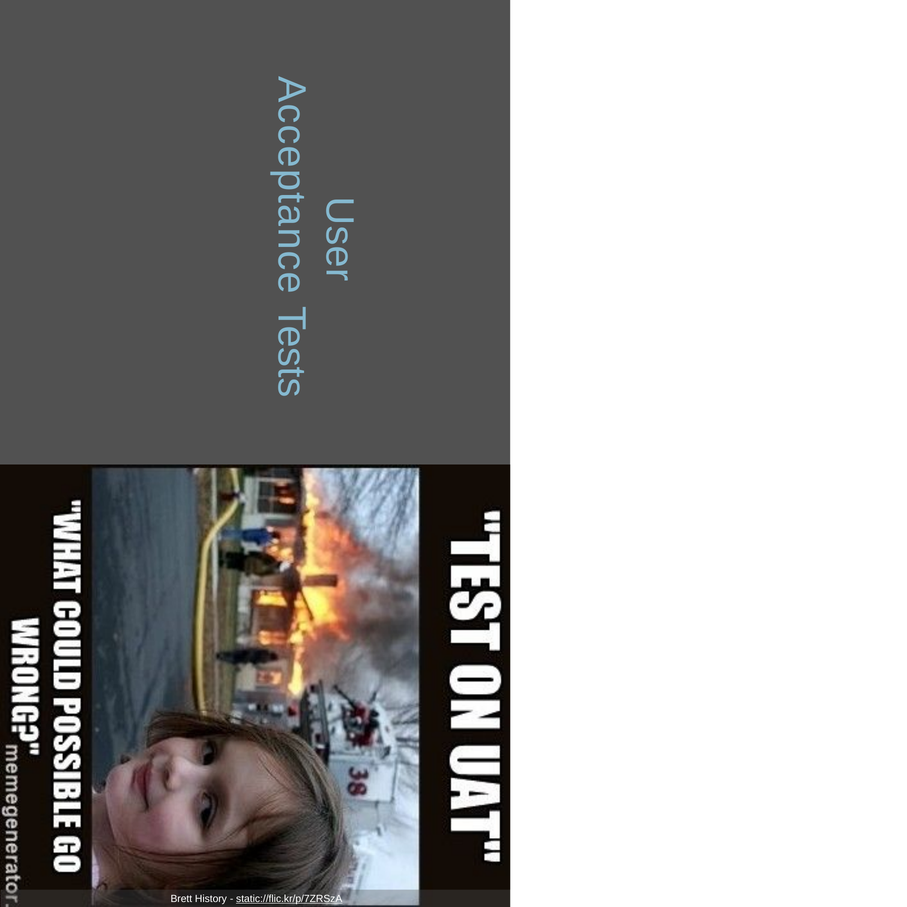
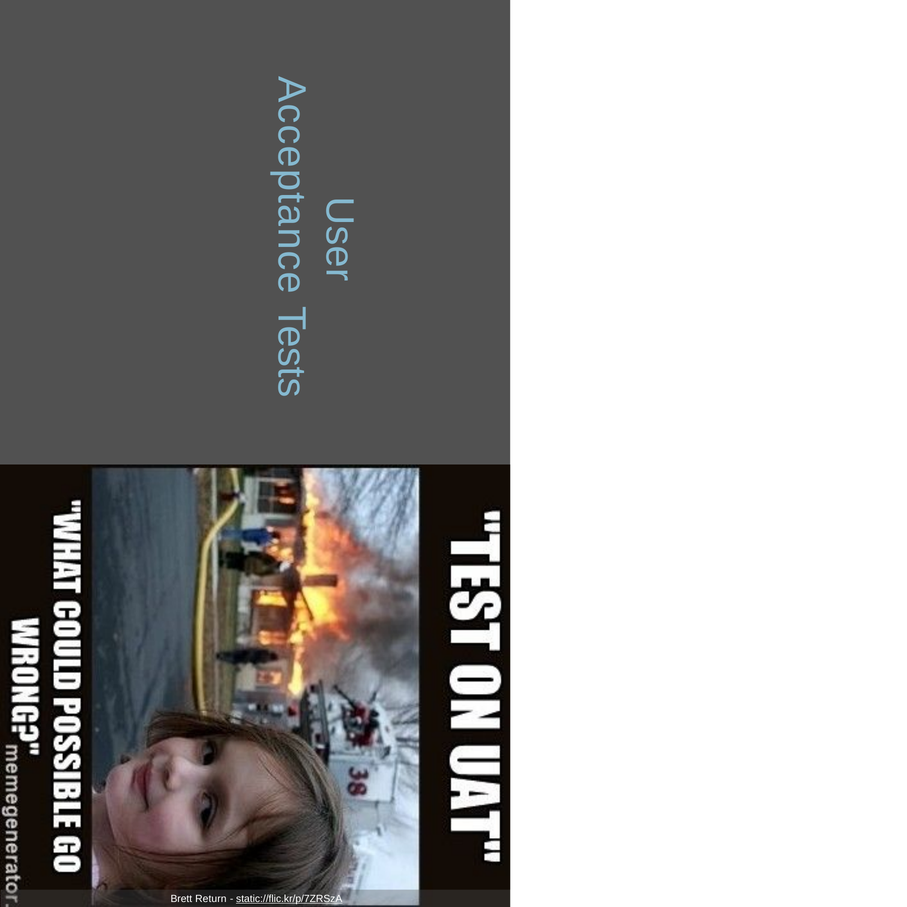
History: History -> Return (211, 899)
